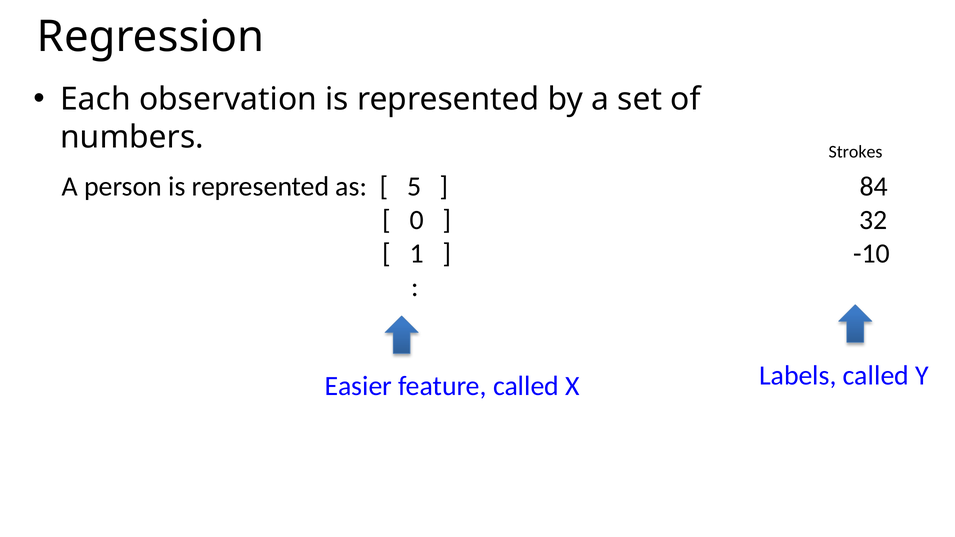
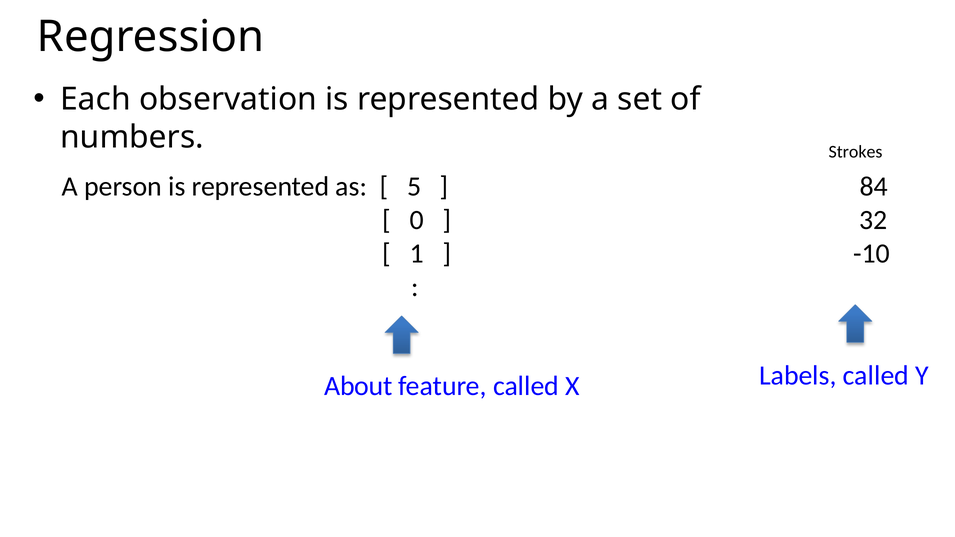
Easier: Easier -> About (358, 386)
